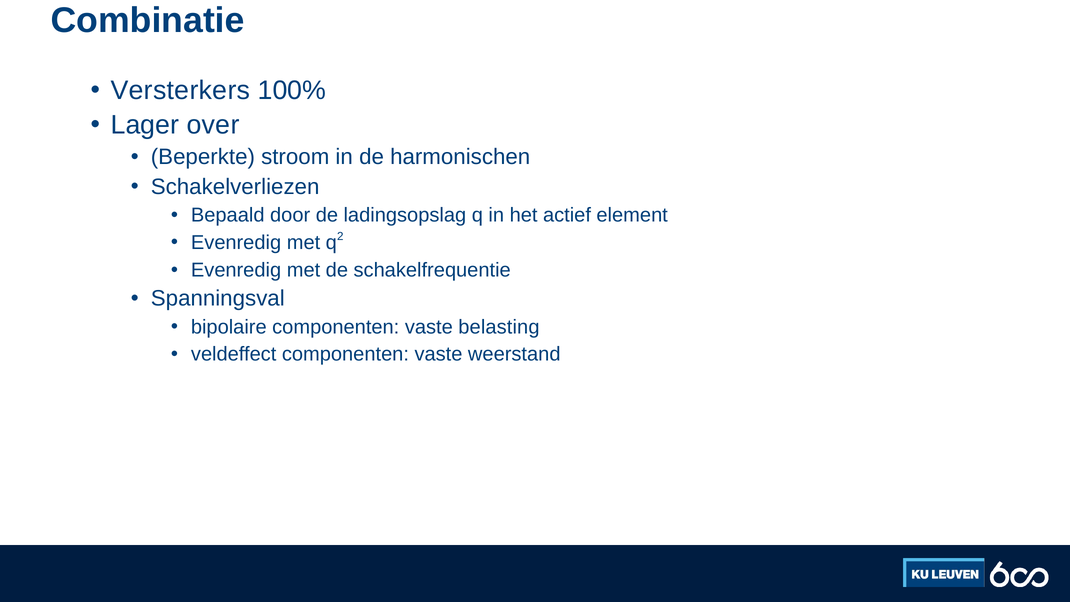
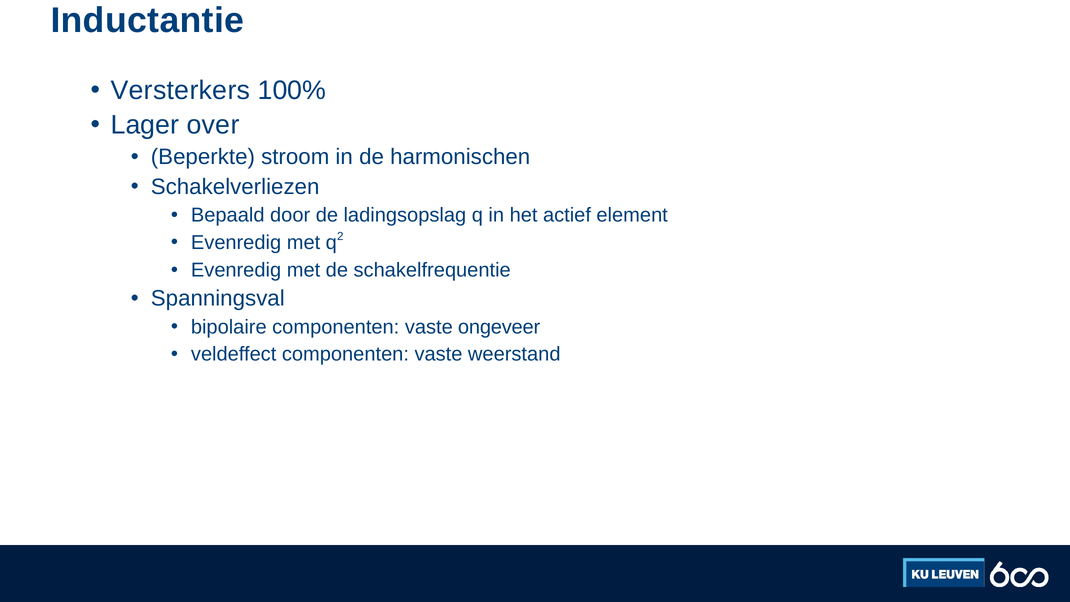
Combinatie: Combinatie -> Inductantie (147, 20)
belasting: belasting -> ongeveer (499, 327)
